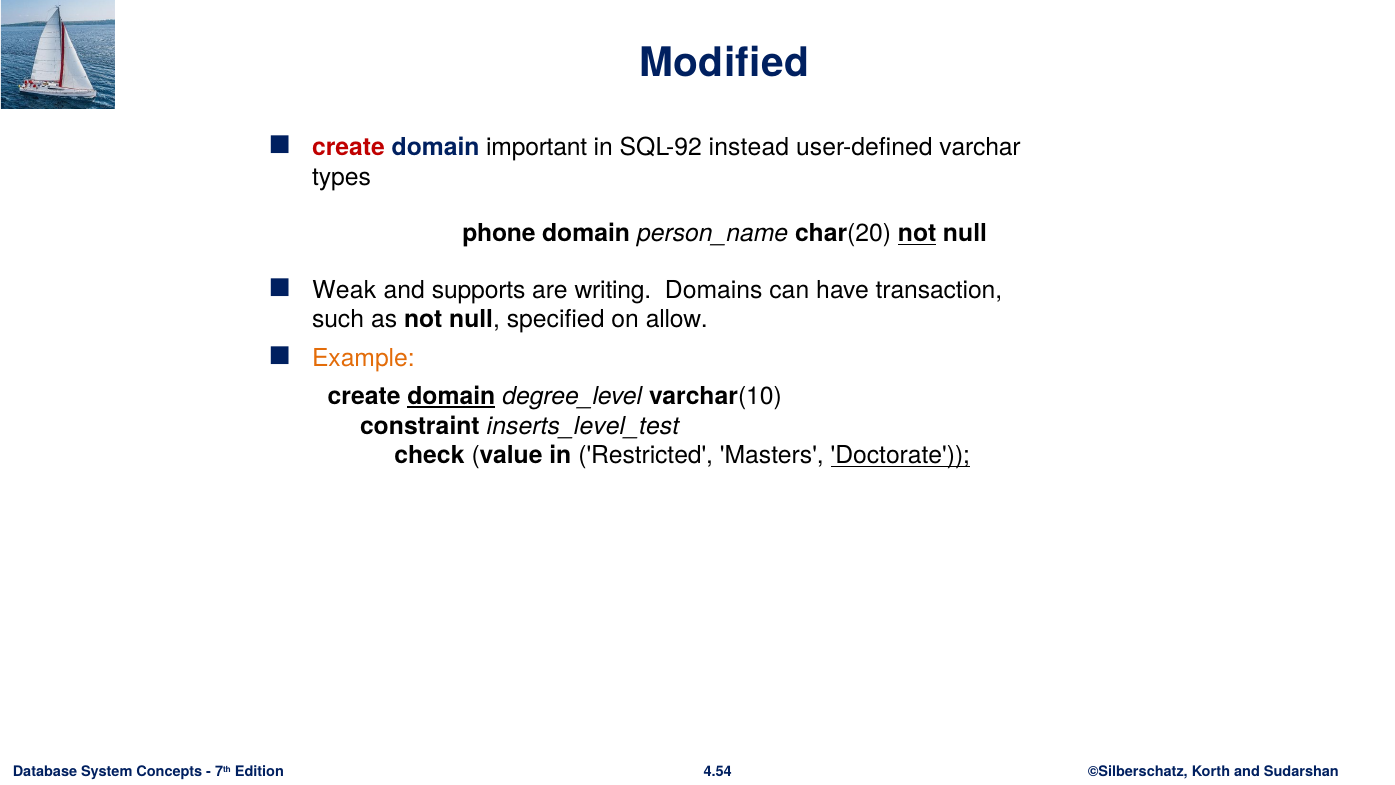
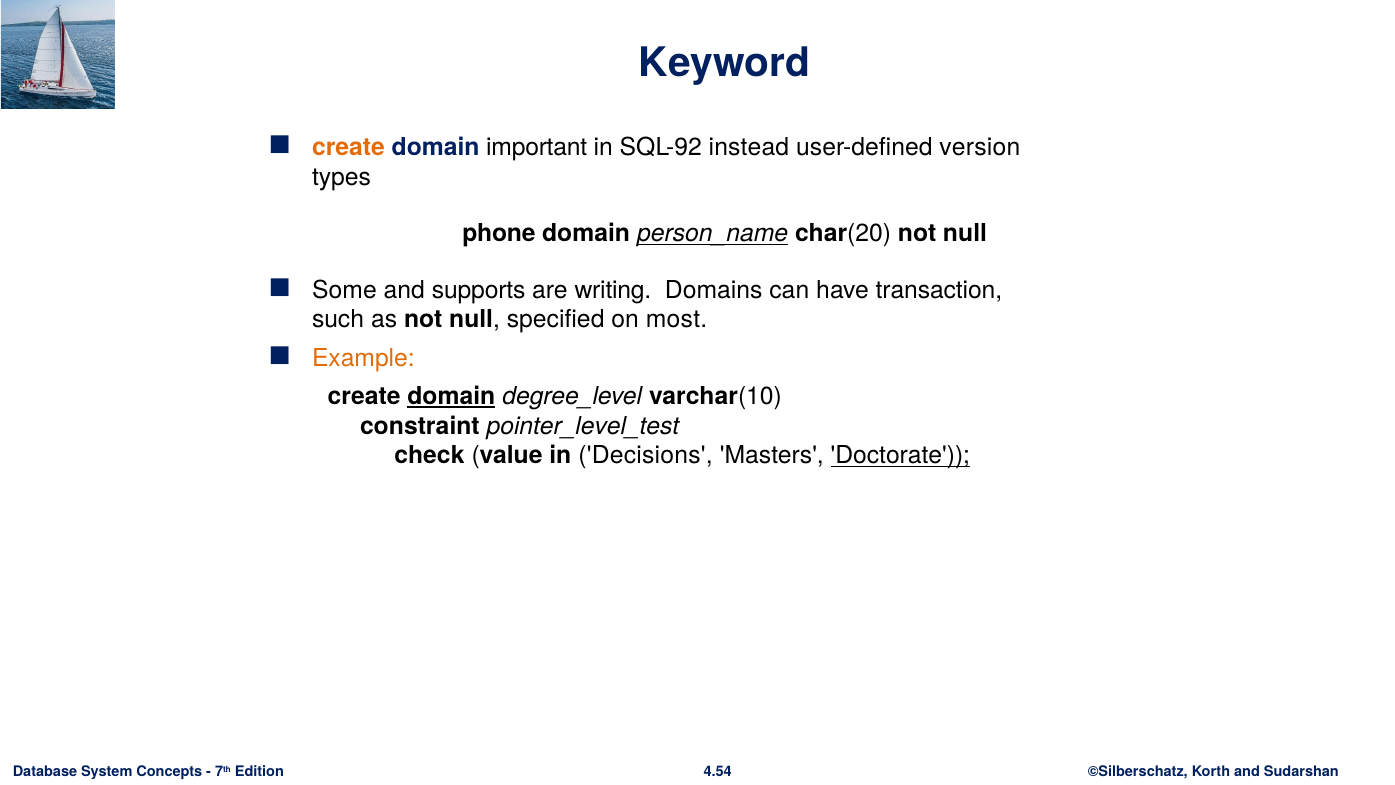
Modified: Modified -> Keyword (724, 63)
create colour: red -> orange (348, 148)
varchar: varchar -> version (980, 148)
person_name underline: none -> present (713, 234)
not underline: present -> none (917, 234)
Weak: Weak -> Some (344, 290)
allow: allow -> most (677, 320)
inserts_level_test: inserts_level_test -> pointer_level_test (583, 426)
Restricted: Restricted -> Decisions (646, 456)
